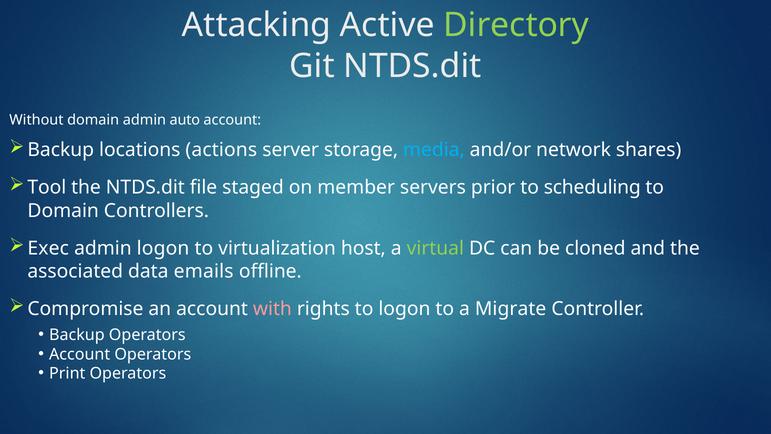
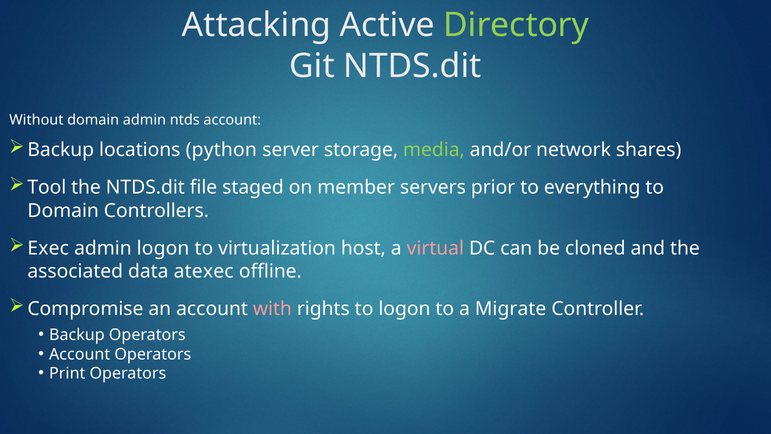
auto: auto -> ntds (185, 120)
actions: actions -> python (221, 150)
media colour: light blue -> light green (434, 150)
scheduling: scheduling -> everything (592, 187)
virtual colour: light green -> pink (435, 248)
emails: emails -> atexec (204, 271)
